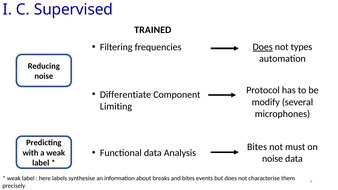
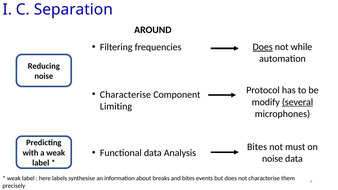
Supervised: Supervised -> Separation (73, 10)
TRAINED: TRAINED -> AROUND (153, 30)
types: types -> while (301, 47)
Differentiate: Differentiate -> Characterise (125, 95)
several underline: none -> present (298, 102)
